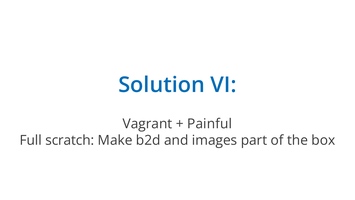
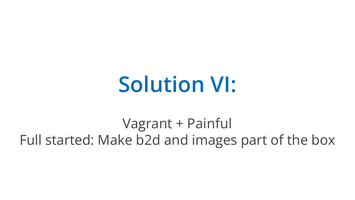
scratch: scratch -> started (70, 140)
